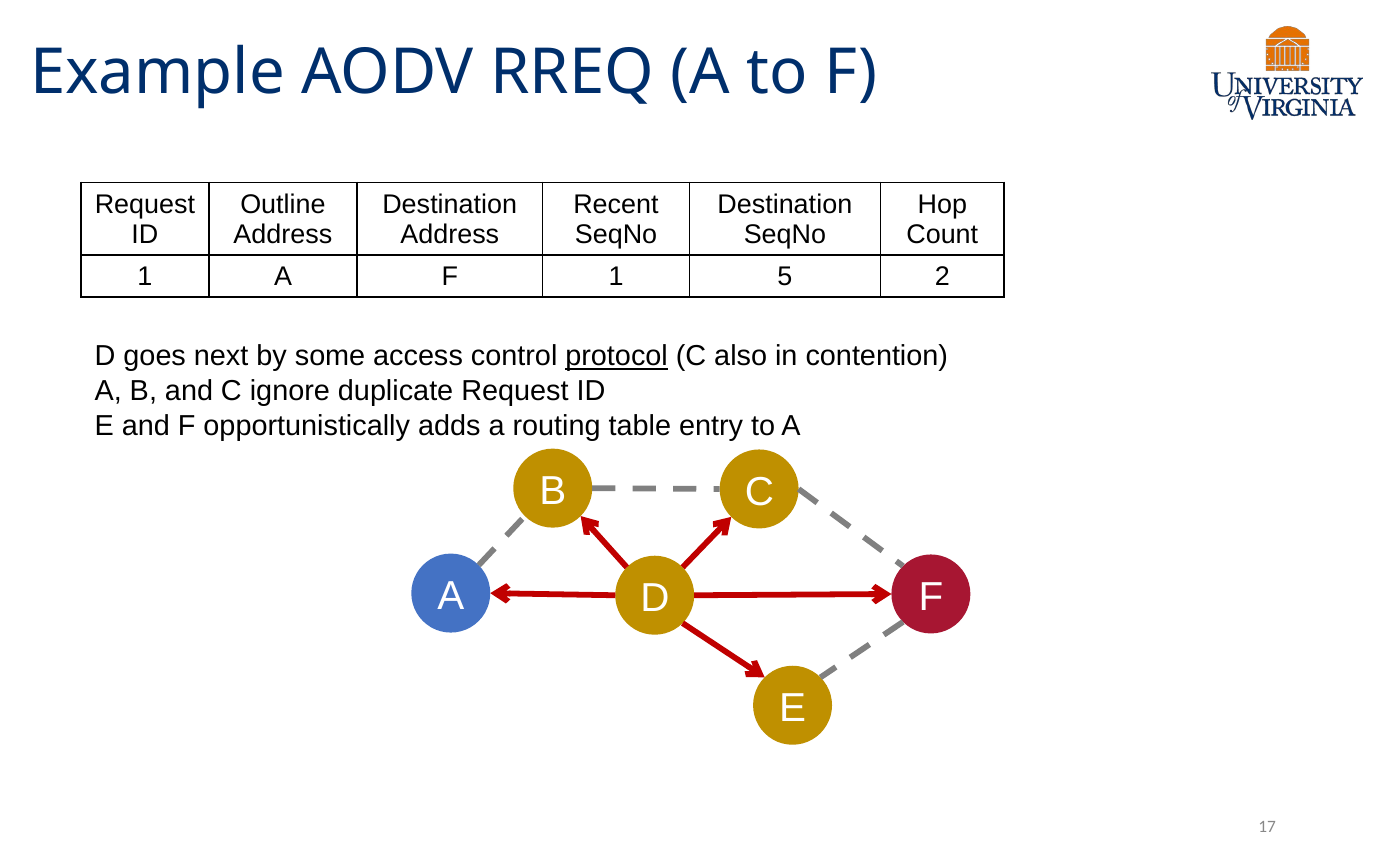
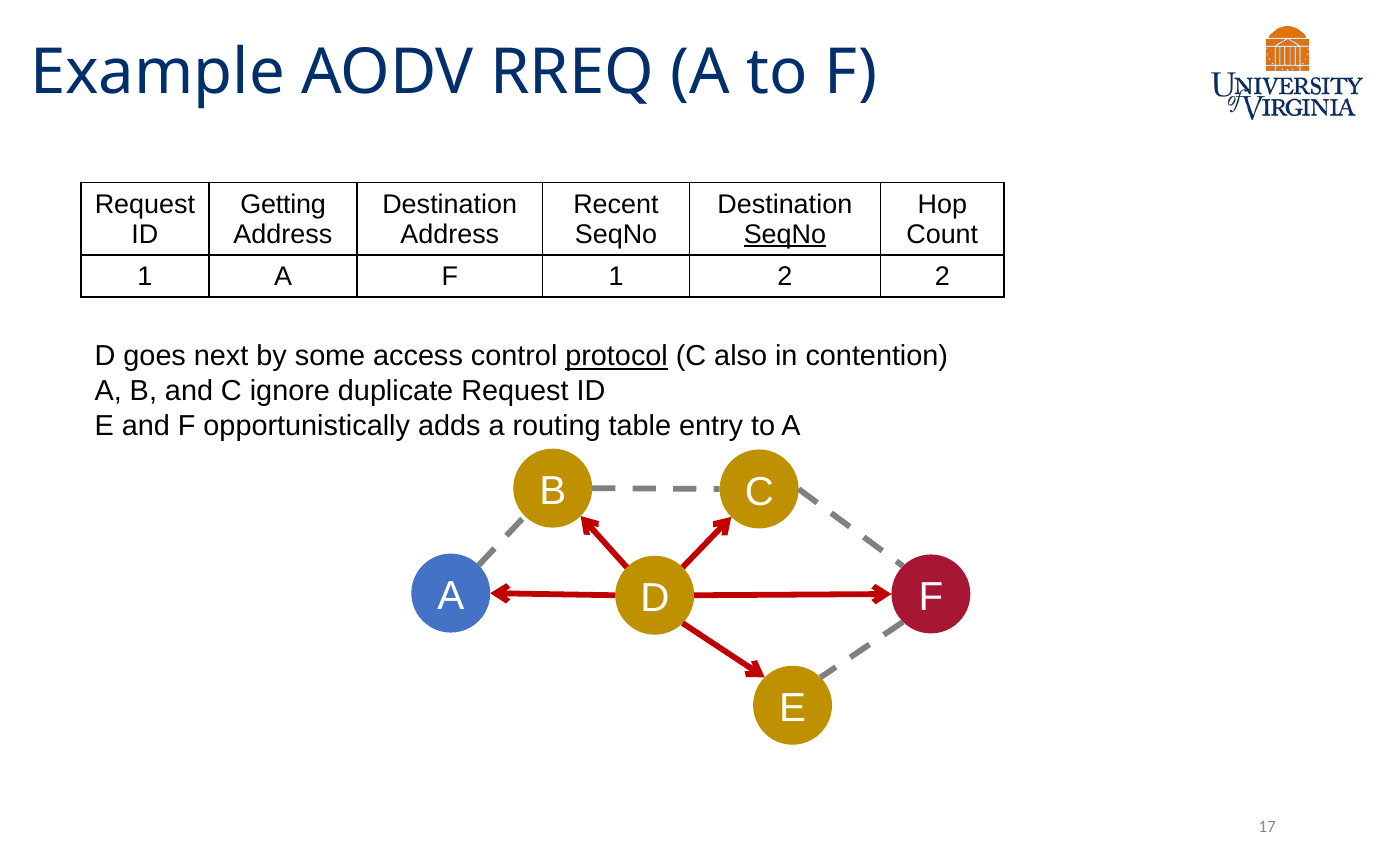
Outline: Outline -> Getting (283, 204)
SeqNo underline: none -> present (785, 234)
1 5: 5 -> 2 (785, 277)
